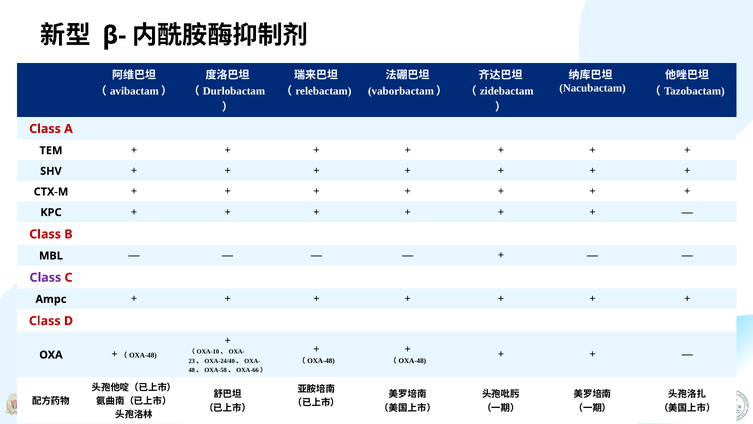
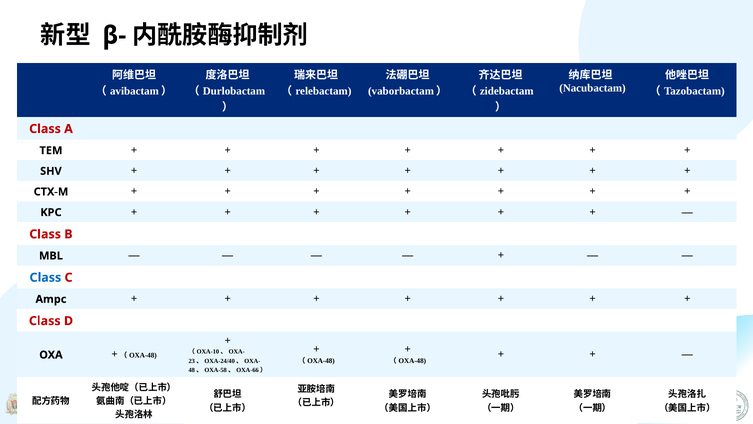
Class colour: purple -> blue (45, 277)
